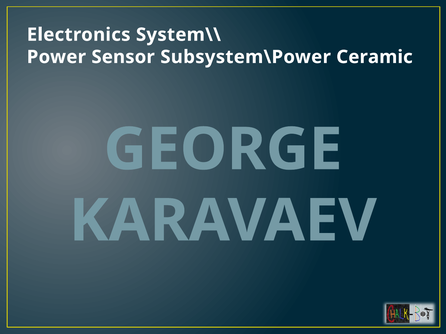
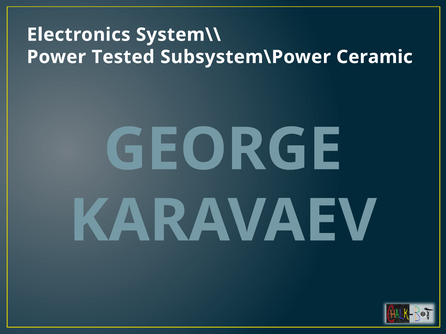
Sensor: Sensor -> Tested (123, 57)
